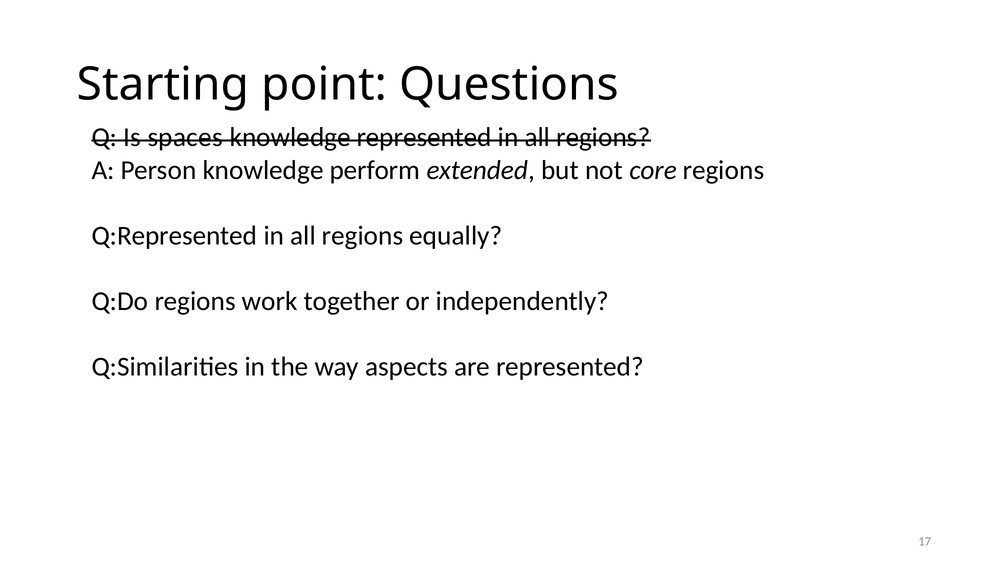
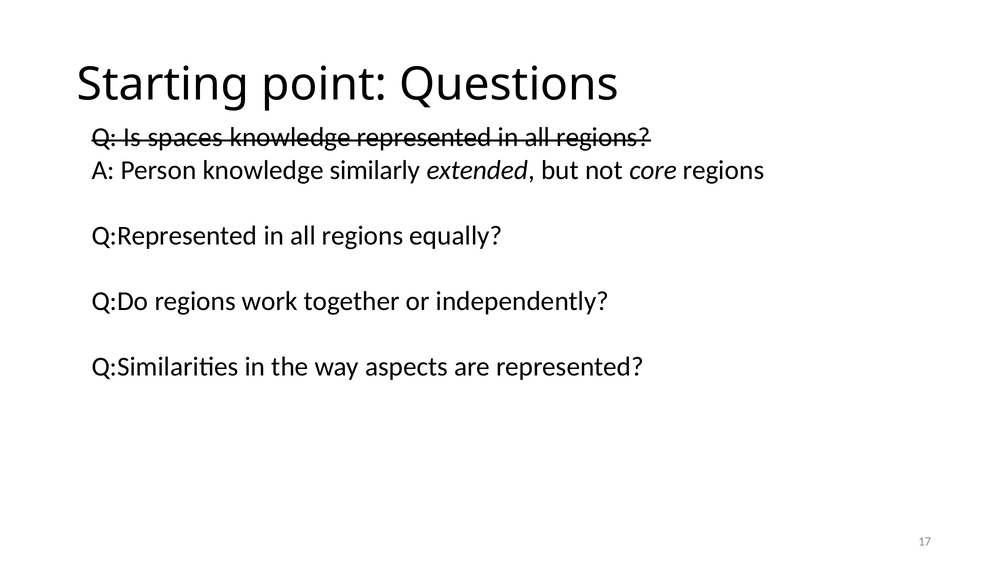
perform: perform -> similarly (375, 170)
